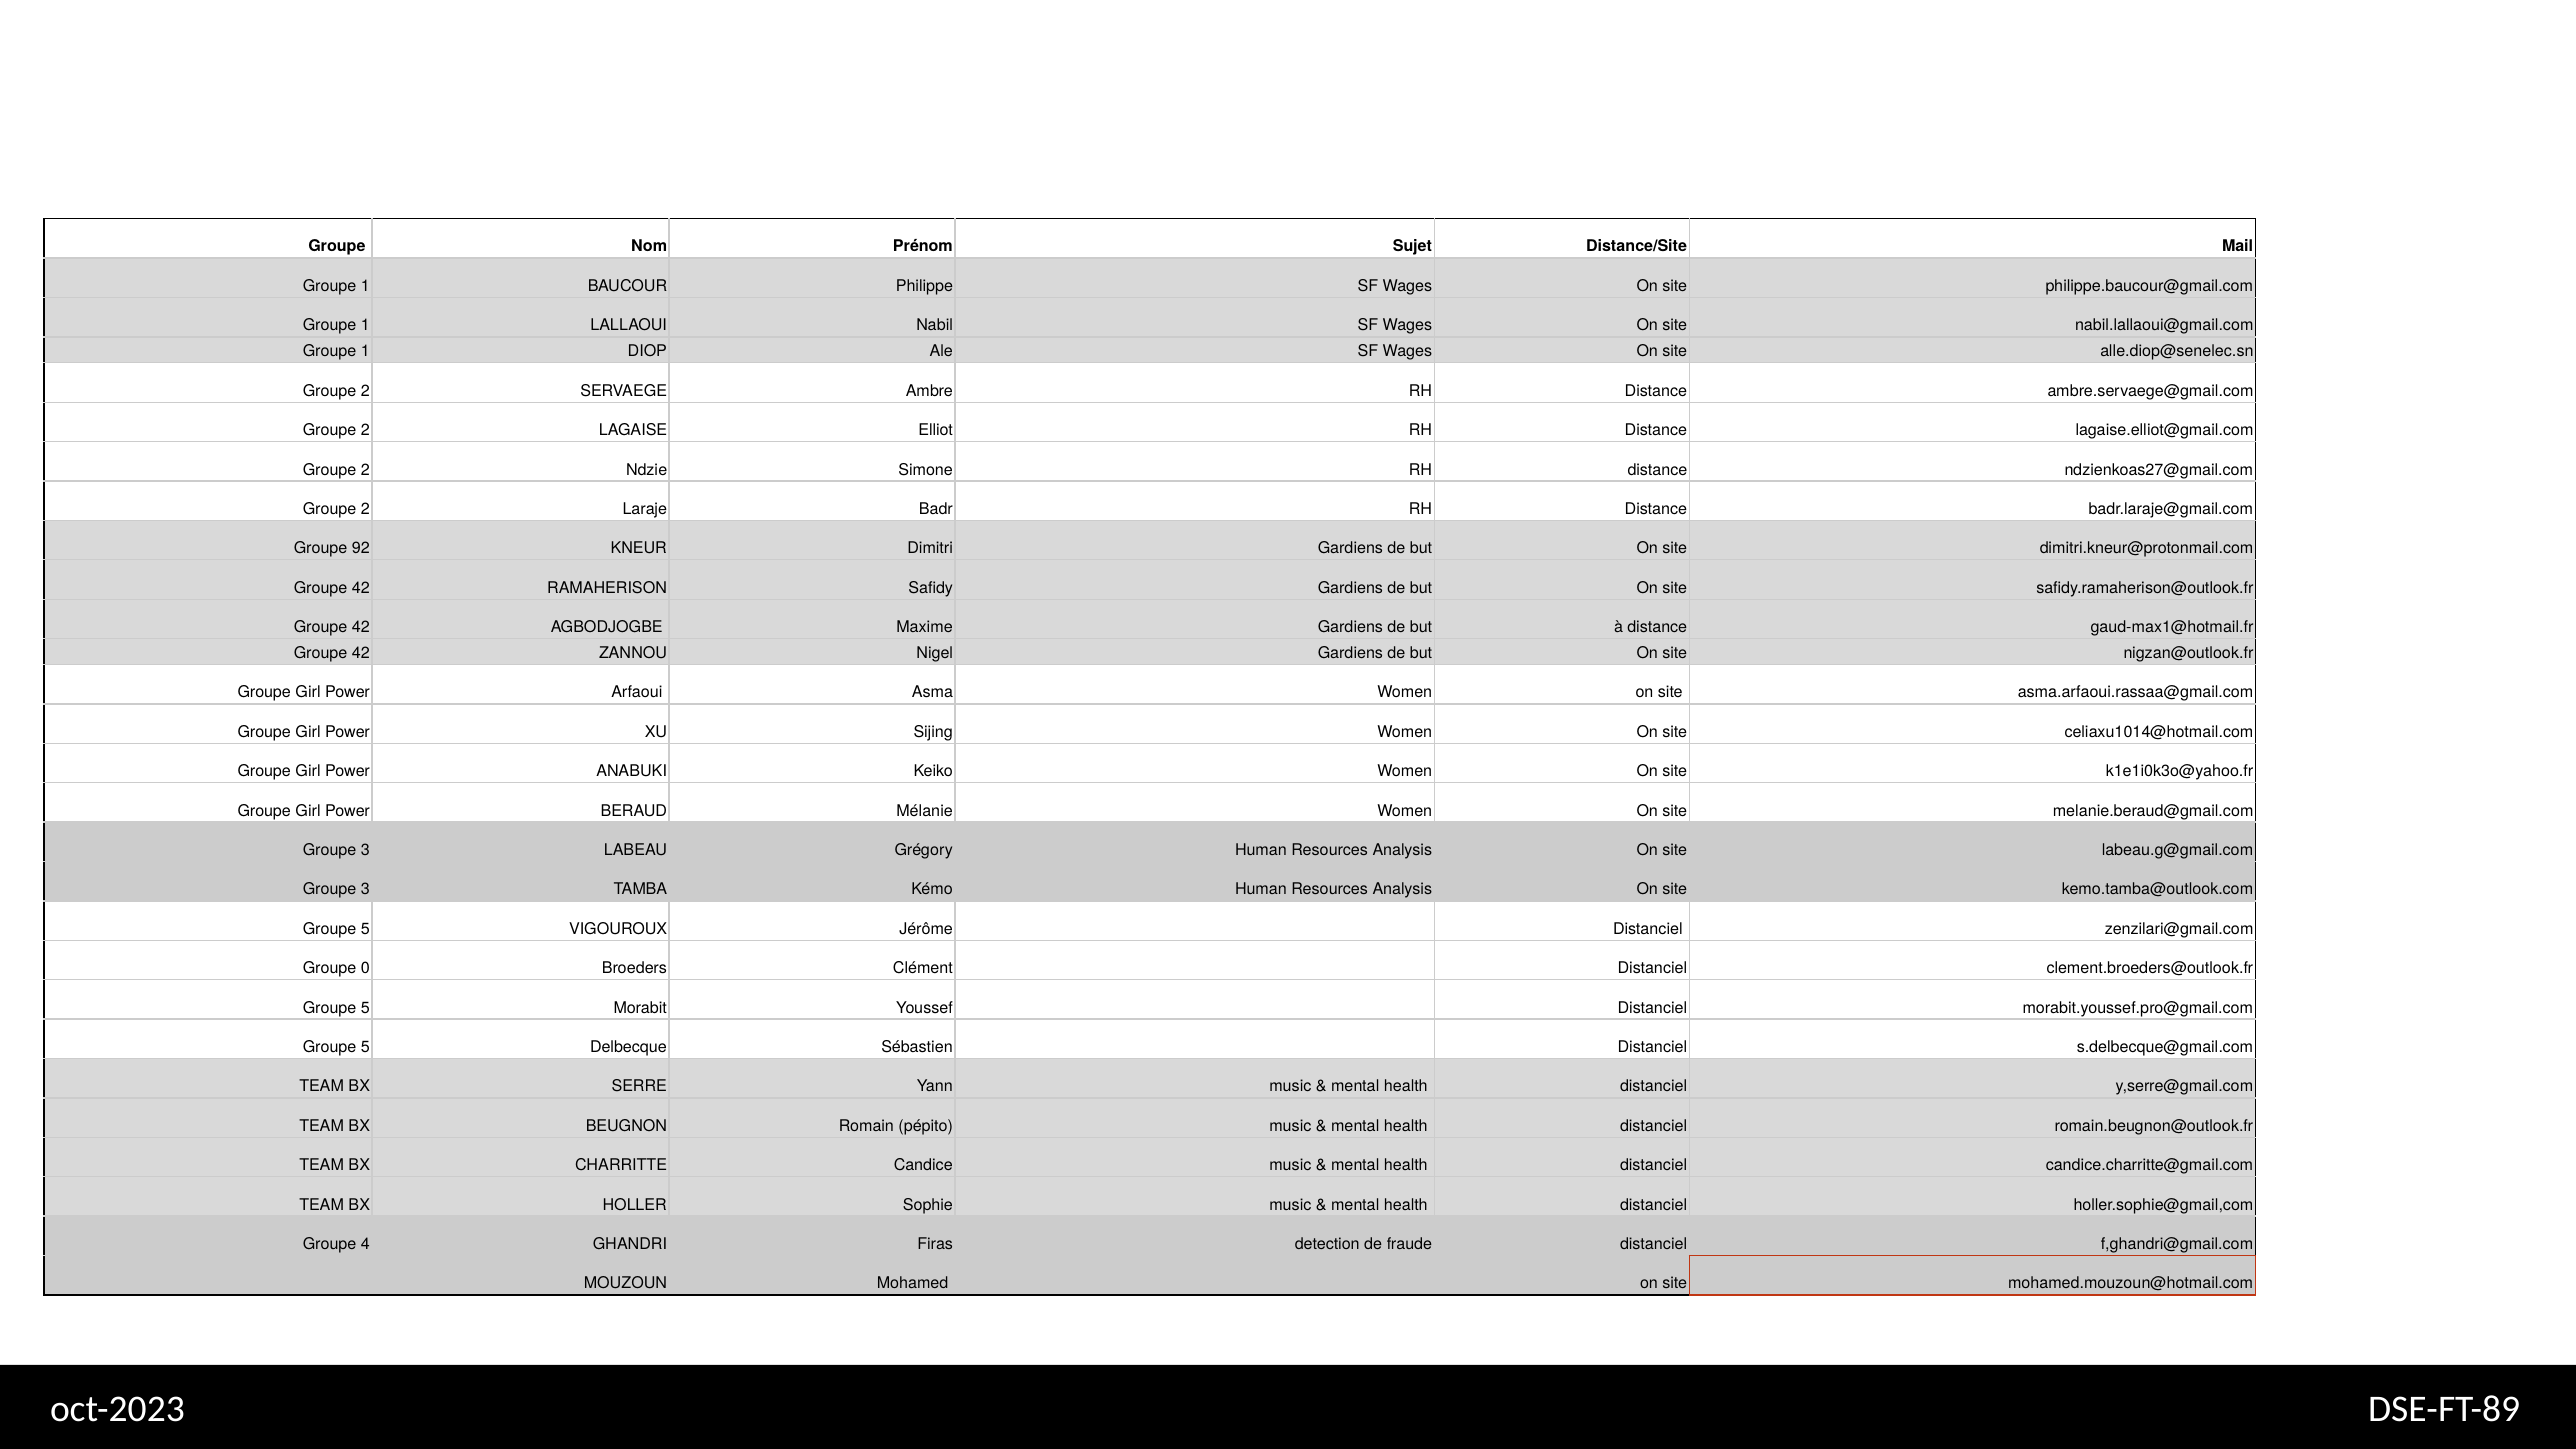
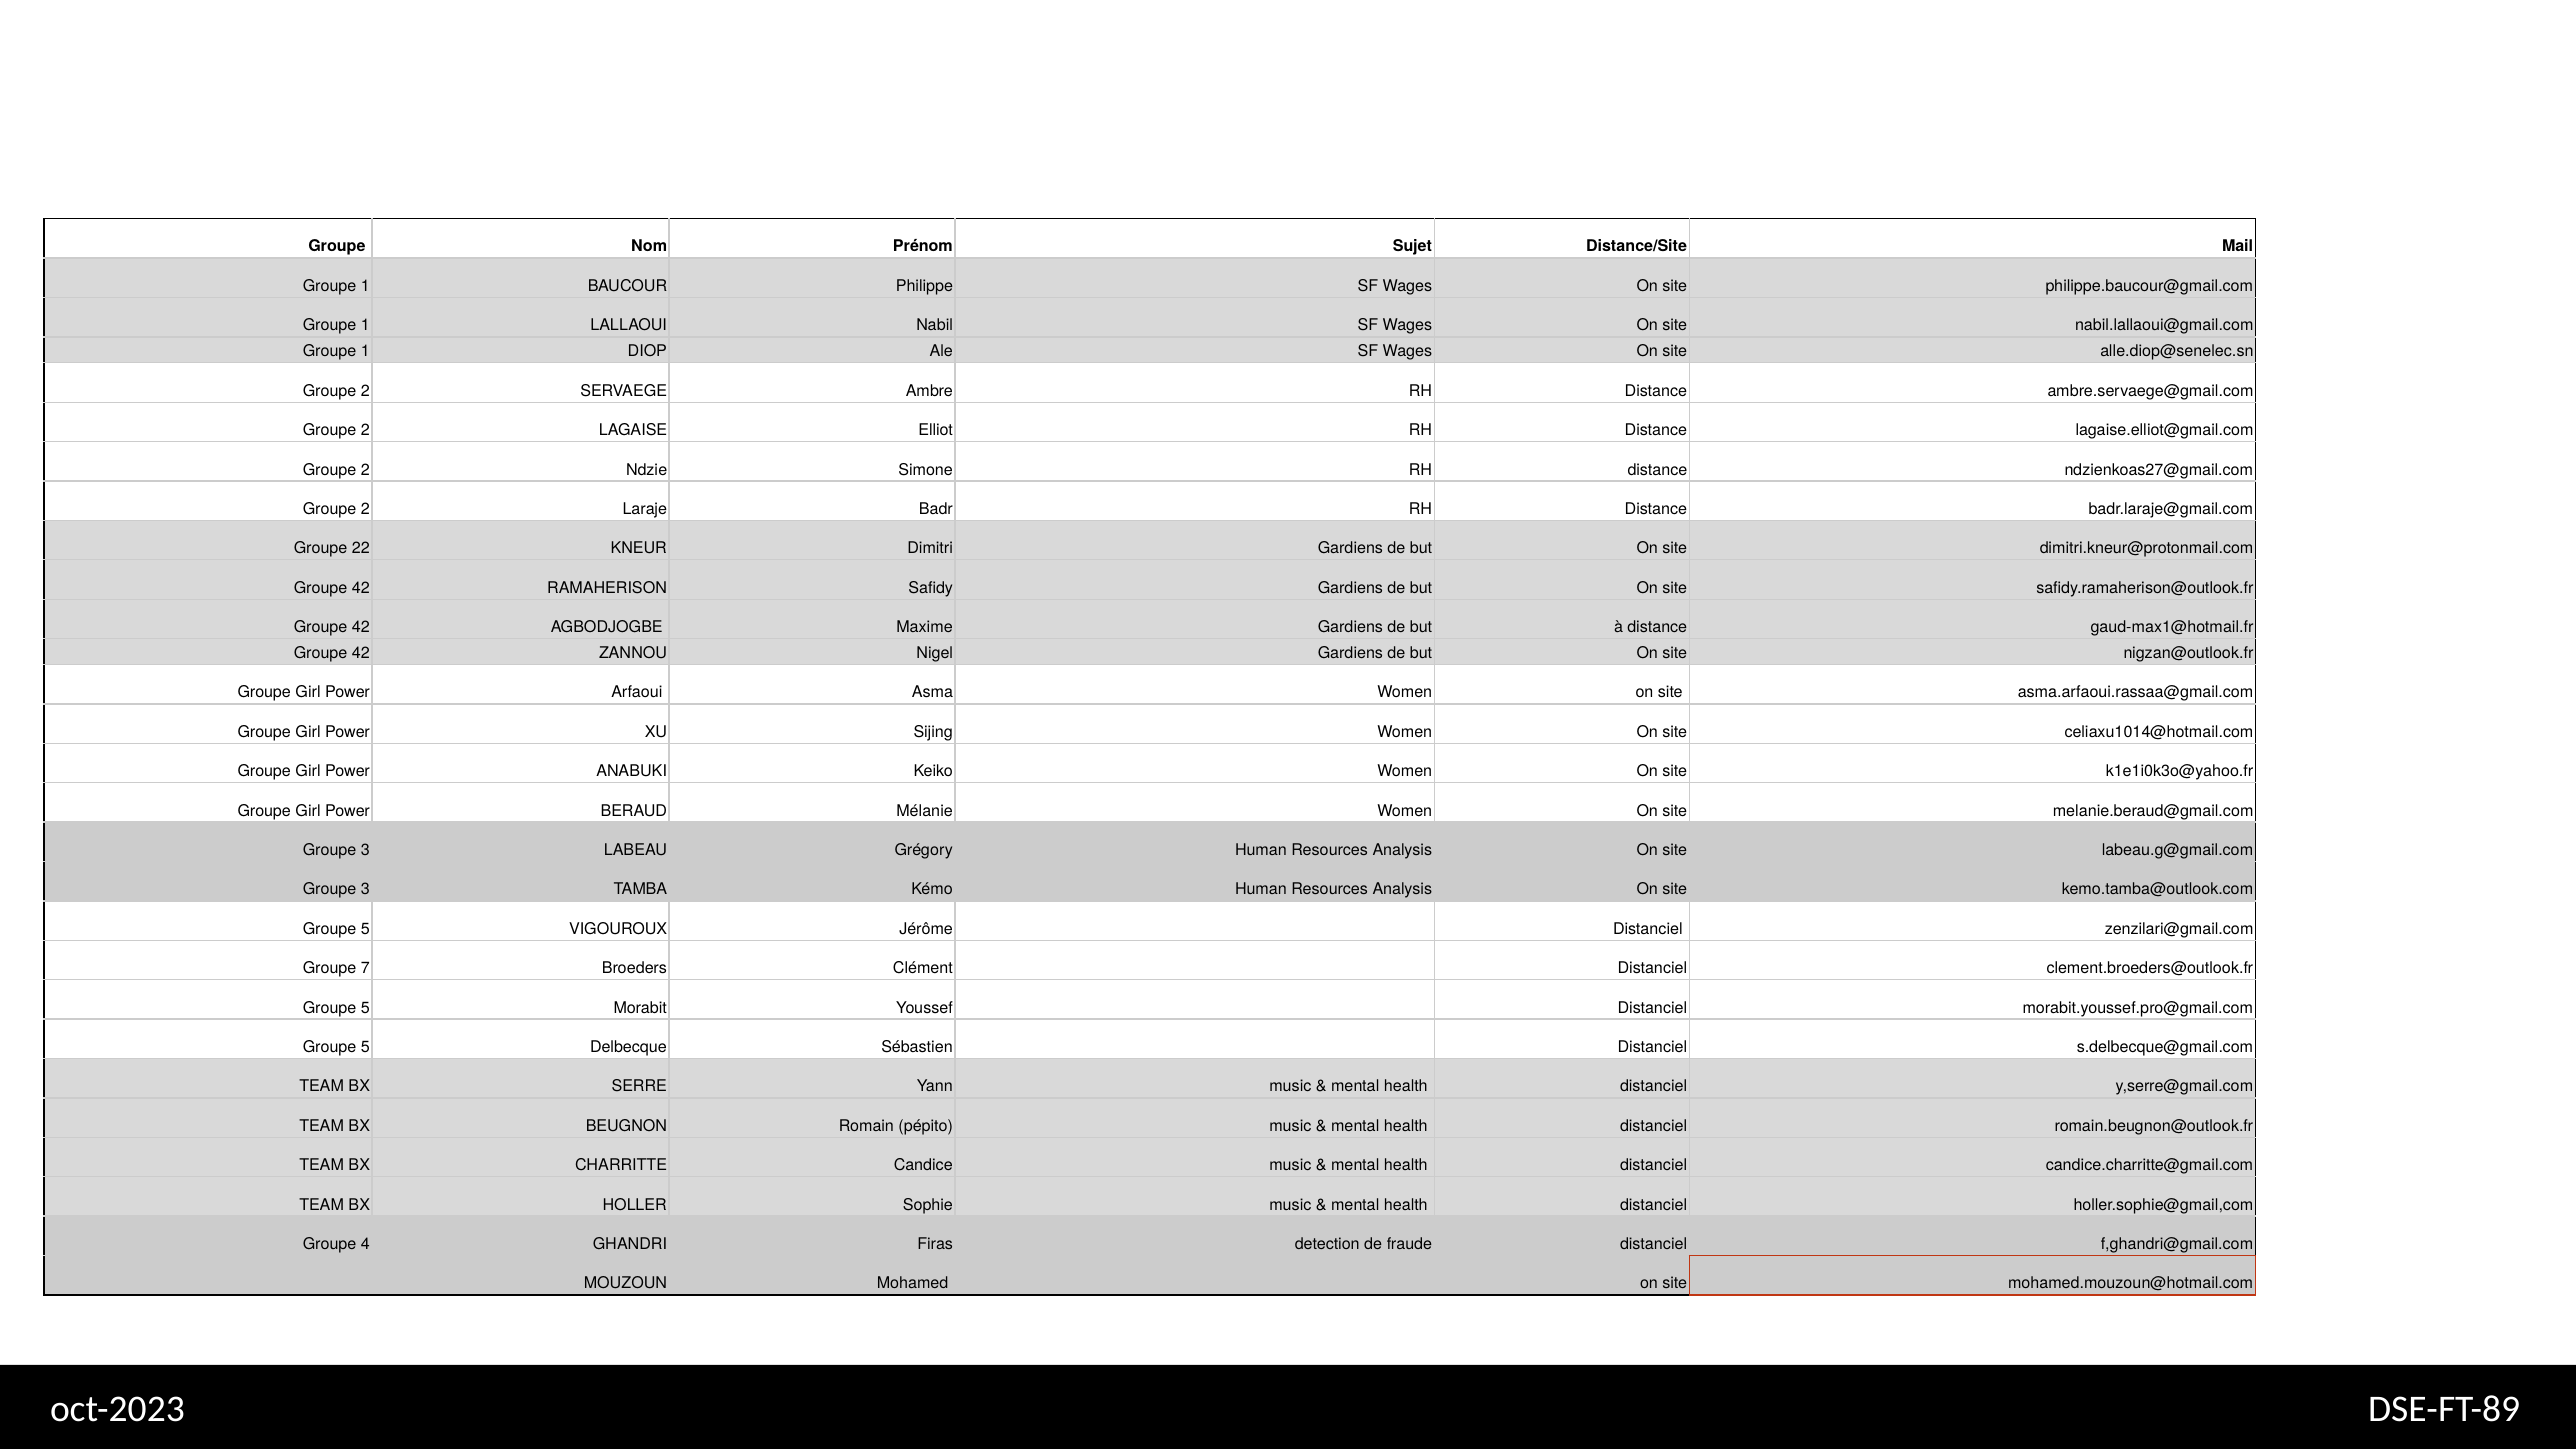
92: 92 -> 22 (361, 548)
0: 0 -> 7 (365, 968)
